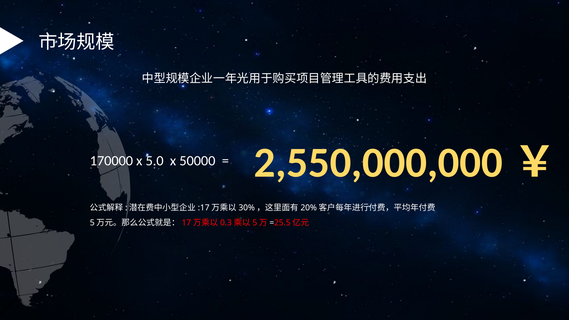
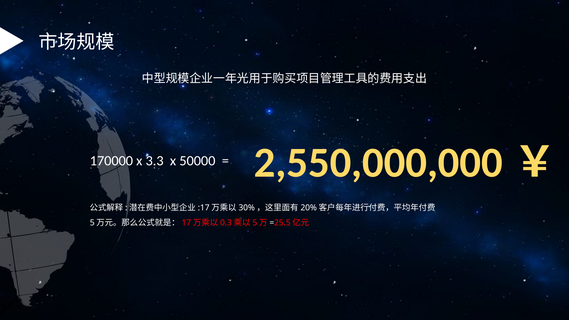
5.0: 5.0 -> 3.3 (155, 161)
